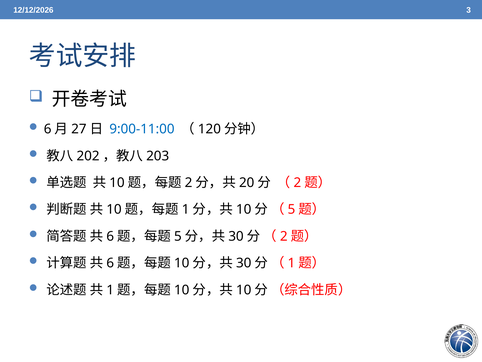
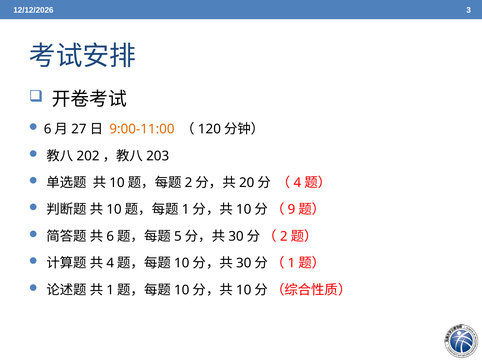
9:00-11:00 colour: blue -> orange (142, 129)
2: 2 -> 4 (297, 182)
5: 5 -> 9 (291, 209)
6: 6 -> 4 (110, 263)
